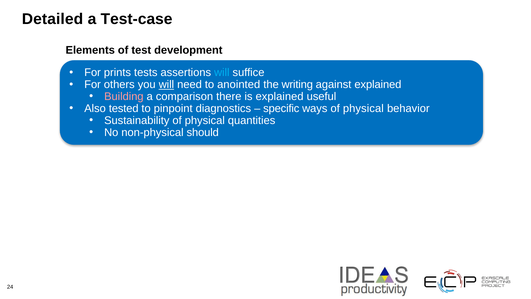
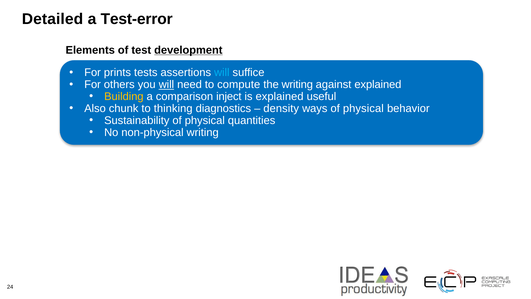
Test-case: Test-case -> Test-error (137, 19)
development underline: none -> present (188, 50)
anointed: anointed -> compute (239, 84)
Building colour: pink -> yellow (124, 96)
there: there -> inject (229, 96)
tested: tested -> chunk (124, 108)
pinpoint: pinpoint -> thinking (173, 108)
specific: specific -> density (281, 108)
non-physical should: should -> writing (203, 132)
